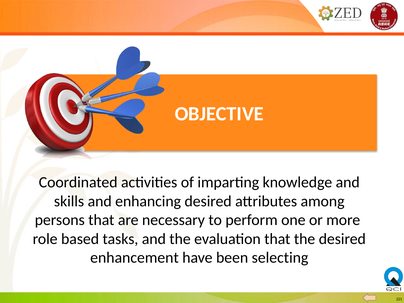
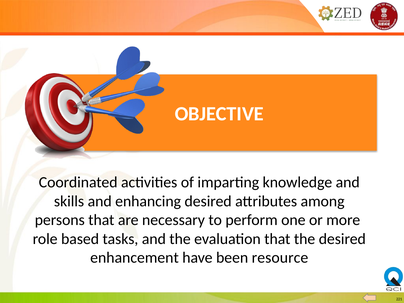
selecting: selecting -> resource (280, 258)
